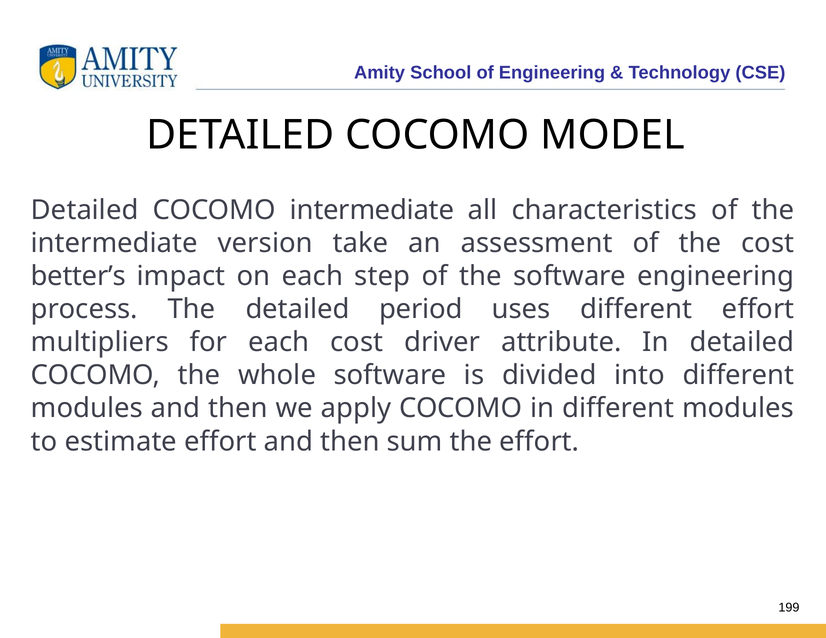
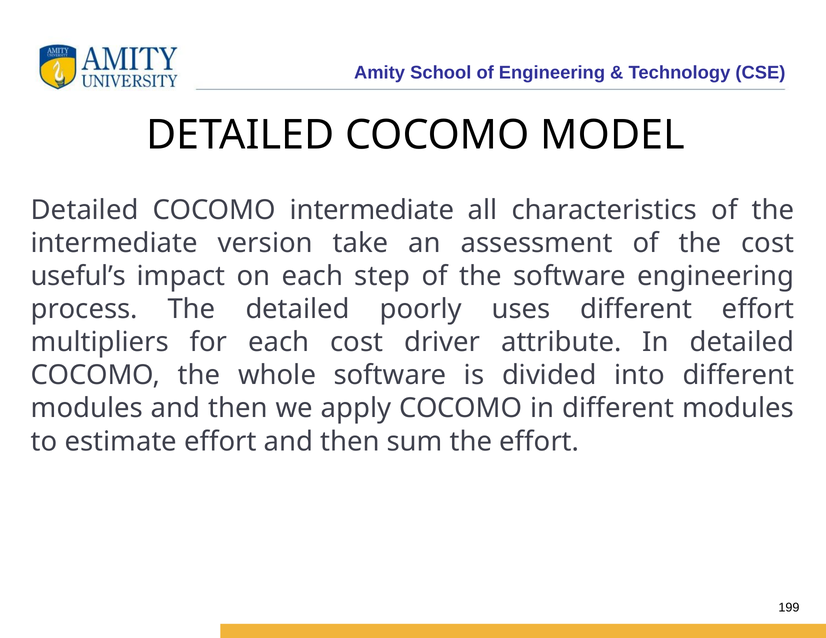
better’s: better’s -> useful’s (78, 276)
period: period -> poorly (421, 310)
